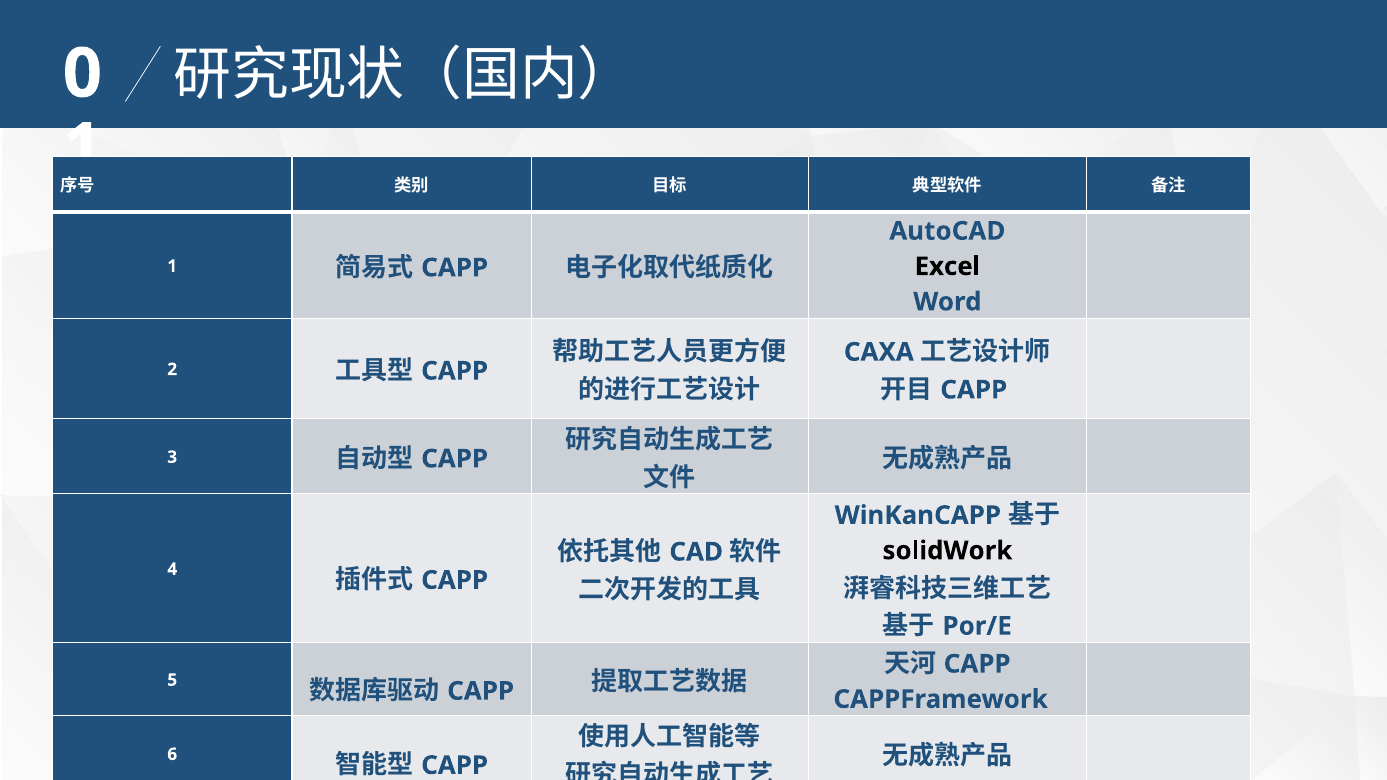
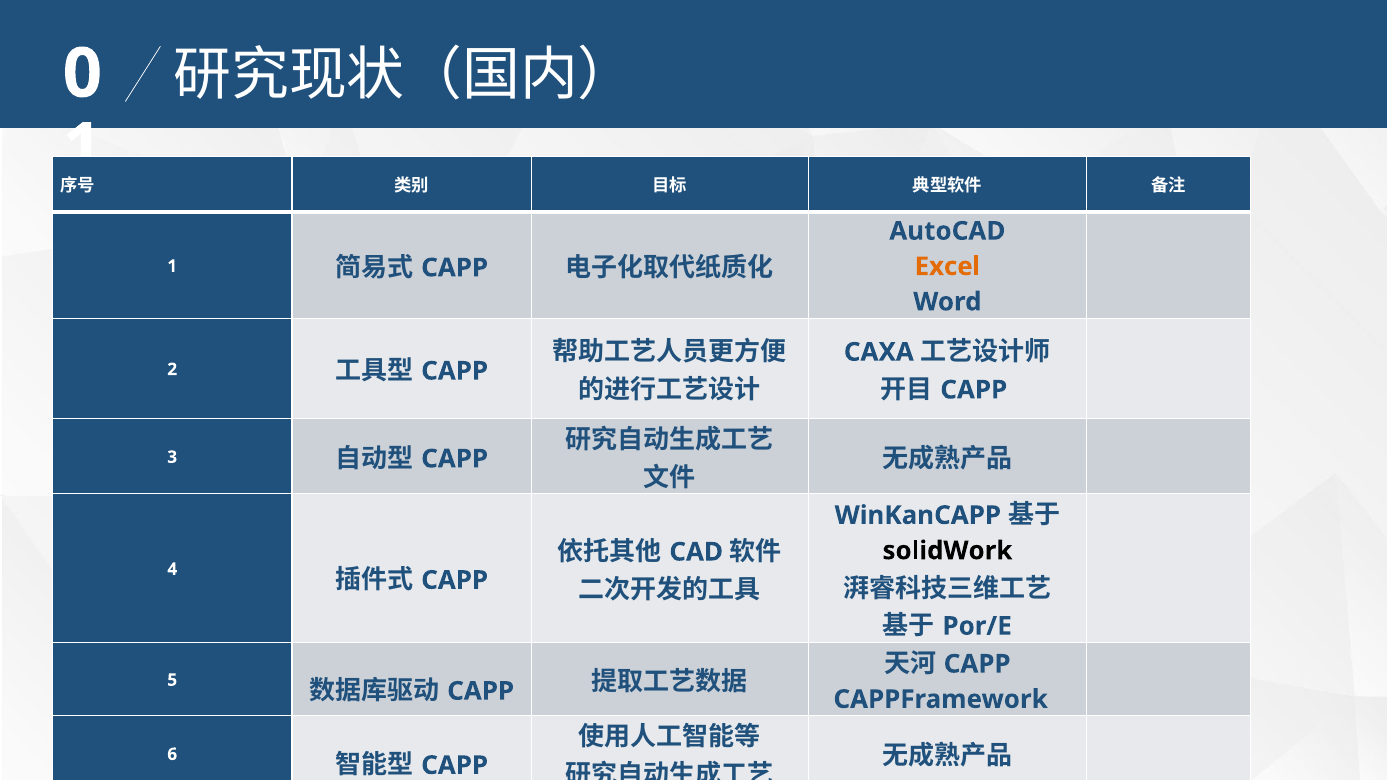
Excel colour: black -> orange (947, 267)
